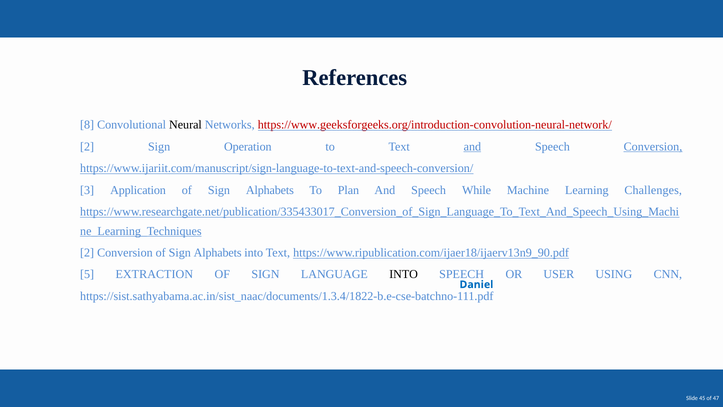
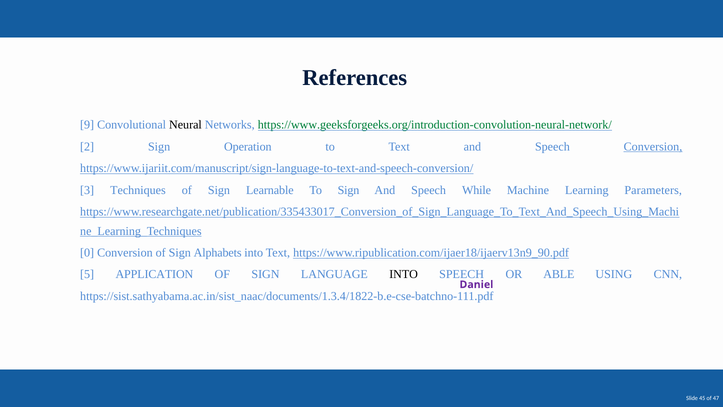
8: 8 -> 9 (87, 125)
https://www.geeksforgeeks.org/introduction-convolution-neural-network/ colour: red -> green (435, 125)
and underline: present -> none (472, 147)
Application: Application -> Techniques (138, 190)
Alphabets: Alphabets -> Learnable (270, 190)
To Plan: Plan -> Sign (348, 190)
Challenges: Challenges -> Parameters (653, 190)
2: 2 -> 0 (87, 253)
EXTRACTION: EXTRACTION -> APPLICATION (154, 274)
USER: USER -> ABLE (559, 274)
Daniel colour: blue -> purple (477, 284)
